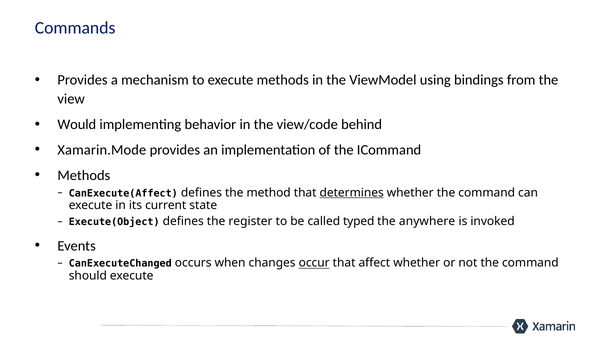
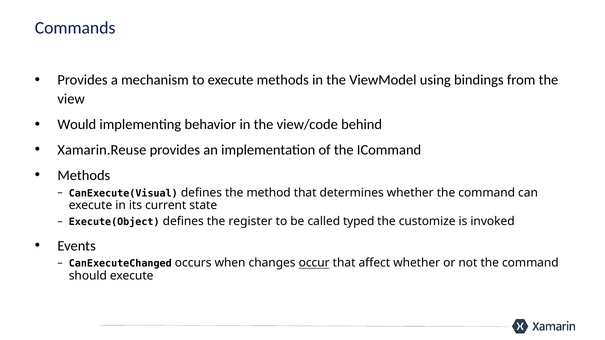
Xamarin.Mode: Xamarin.Mode -> Xamarin.Reuse (102, 150)
CanExecute(Affect: CanExecute(Affect -> CanExecute(Visual (123, 193)
determines underline: present -> none (352, 193)
anywhere: anywhere -> customize (427, 222)
